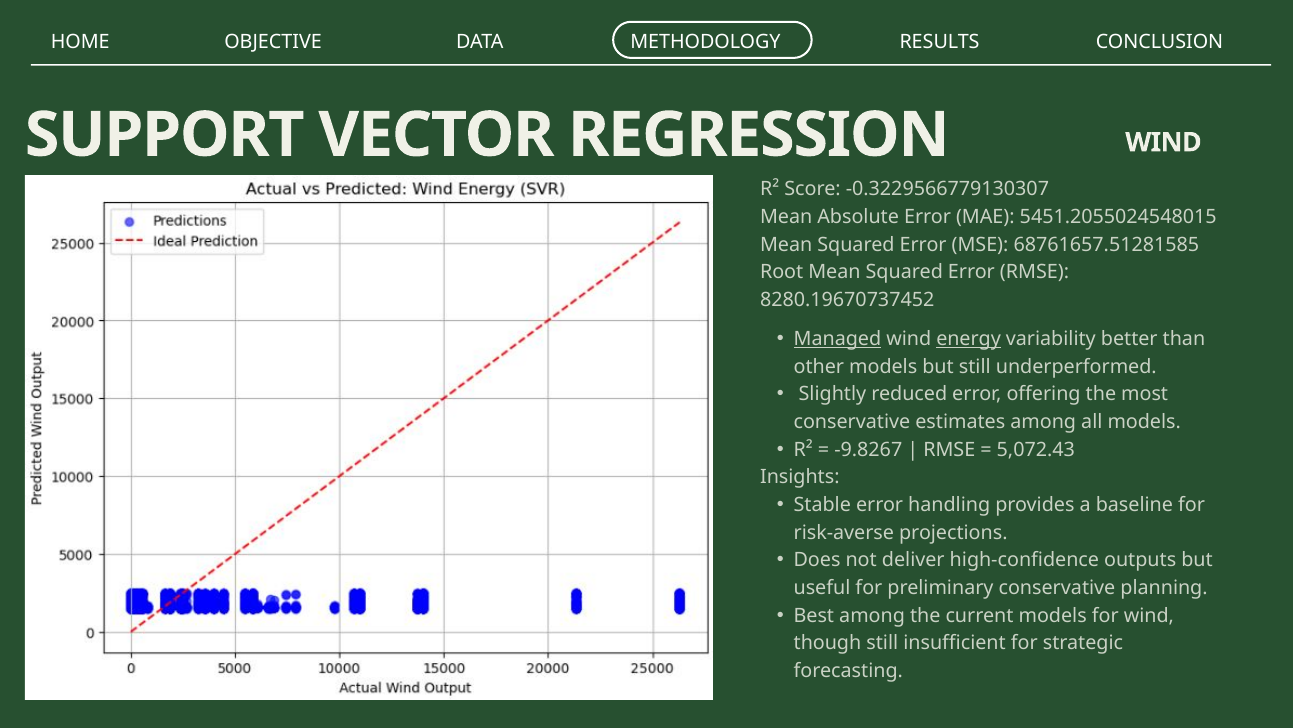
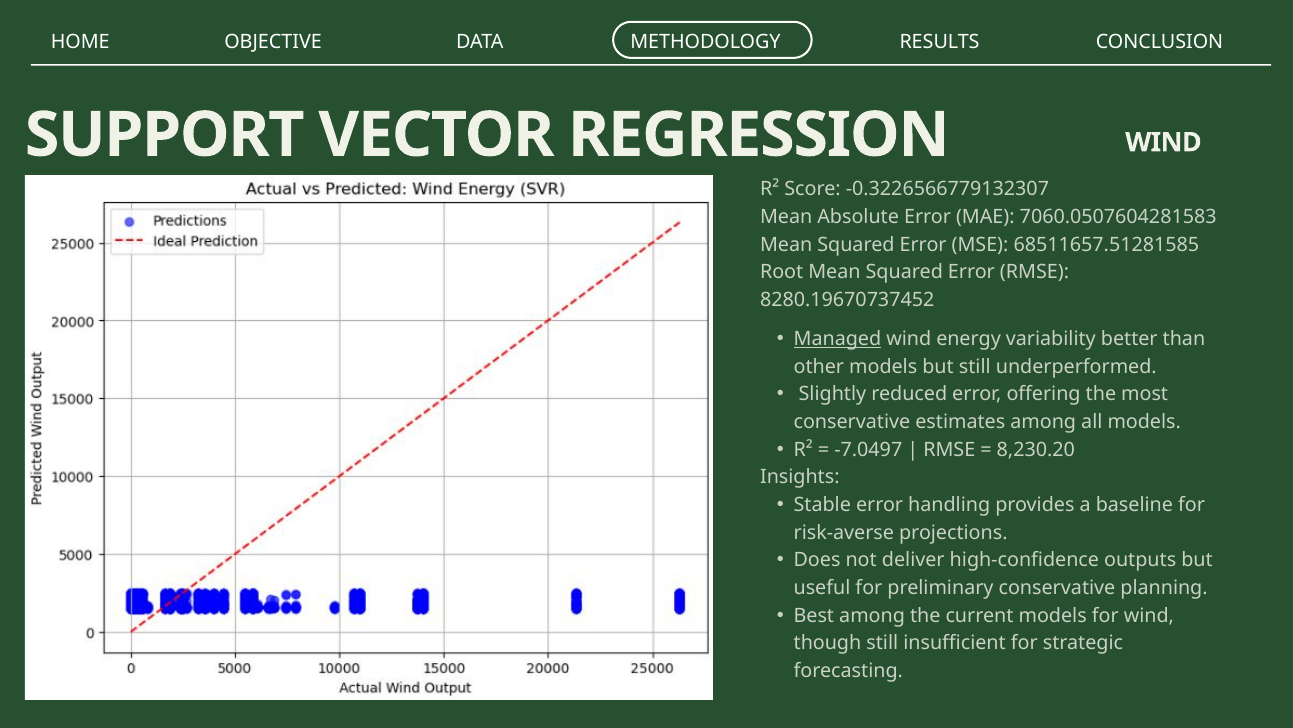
-0.3229566779130307: -0.3229566779130307 -> -0.3226566779132307 (947, 189)
5451.2055024548015: 5451.2055024548015 -> 7060.0507604281583 (1118, 217)
68761657.51281585: 68761657.51281585 -> 68511657.51281585 (1106, 244)
energy underline: present -> none (969, 339)
-9.8267: -9.8267 -> -7.0497 (868, 449)
5,072.43: 5,072.43 -> 8,230.20 (1036, 449)
